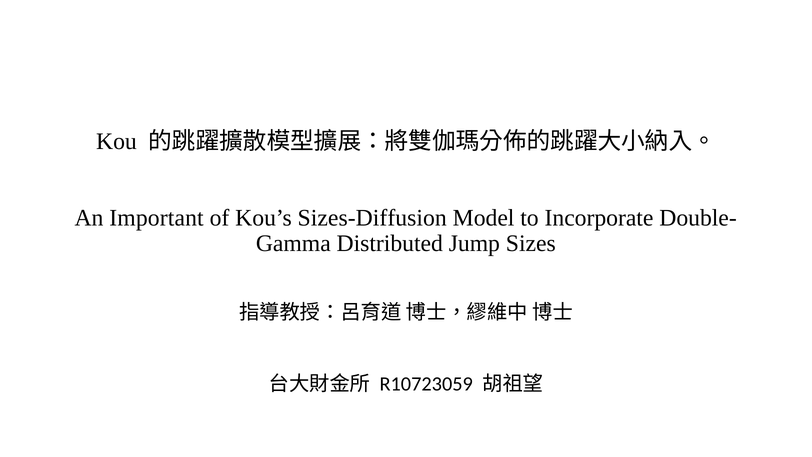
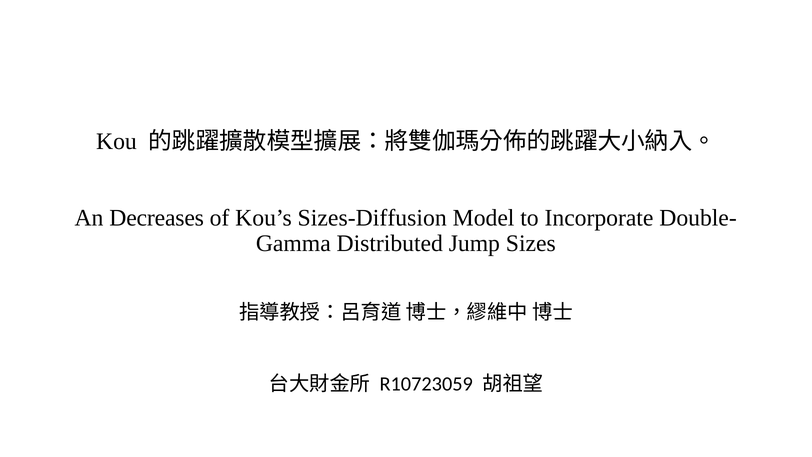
Important: Important -> Decreases (157, 218)
